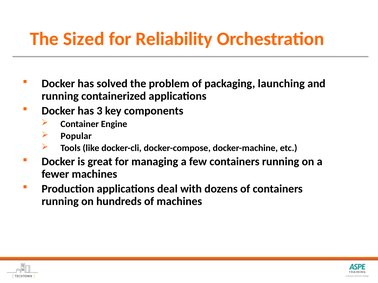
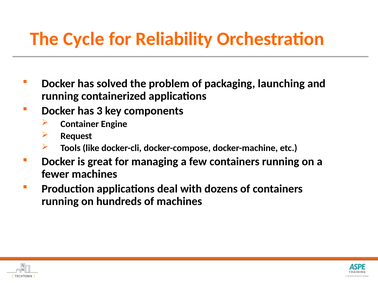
Sized: Sized -> Cycle (84, 39)
Popular: Popular -> Request (76, 136)
